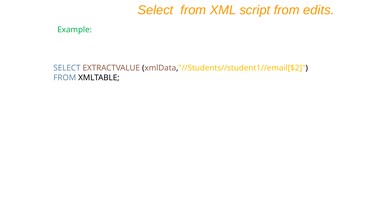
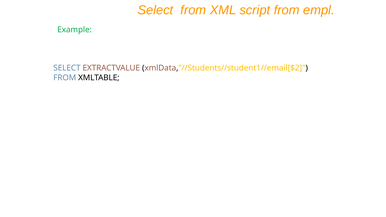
edits: edits -> empl (319, 10)
